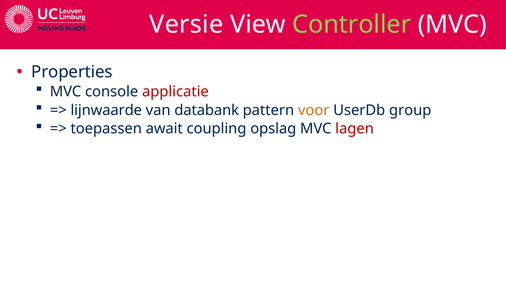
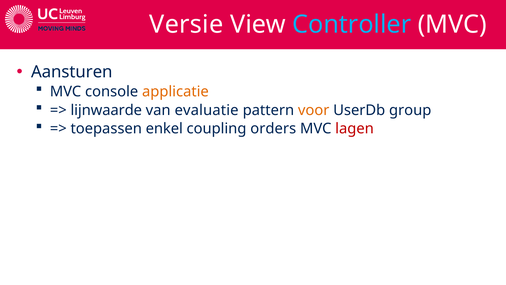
Controller colour: light green -> light blue (352, 24)
Properties: Properties -> Aansturen (72, 72)
applicatie colour: red -> orange (175, 91)
databank: databank -> evaluatie (207, 110)
await: await -> enkel (164, 129)
opslag: opslag -> orders (273, 129)
